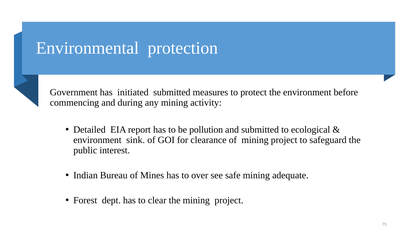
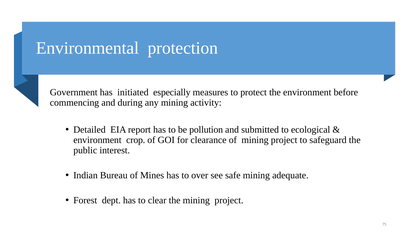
initiated submitted: submitted -> especially (172, 92)
sink: sink -> crop (136, 140)
